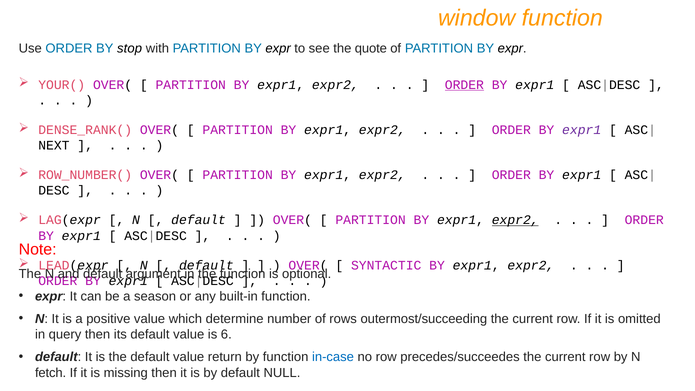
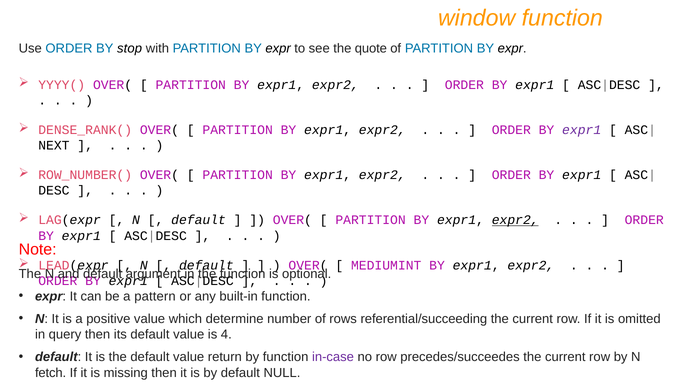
YOUR(: YOUR( -> YYYY( (62, 85)
ORDER underline: present -> none (464, 85)
SYNTACTIC: SYNTACTIC -> MEDIUMINT (386, 265)
season: season -> pattern (155, 296)
outermost/succeeding: outermost/succeeding -> referential/succeeding (424, 319)
6: 6 -> 4 (226, 334)
in-case colour: blue -> purple (333, 357)
